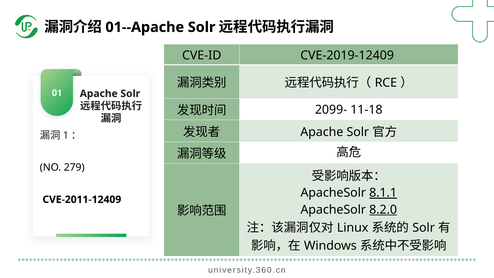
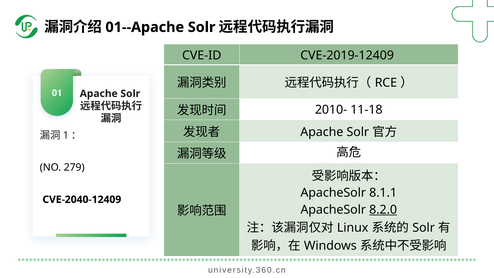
2099-: 2099- -> 2010- (331, 110)
8.1.1 underline: present -> none (383, 193)
CVE-2011-12409: CVE-2011-12409 -> CVE-2040-12409 (82, 199)
